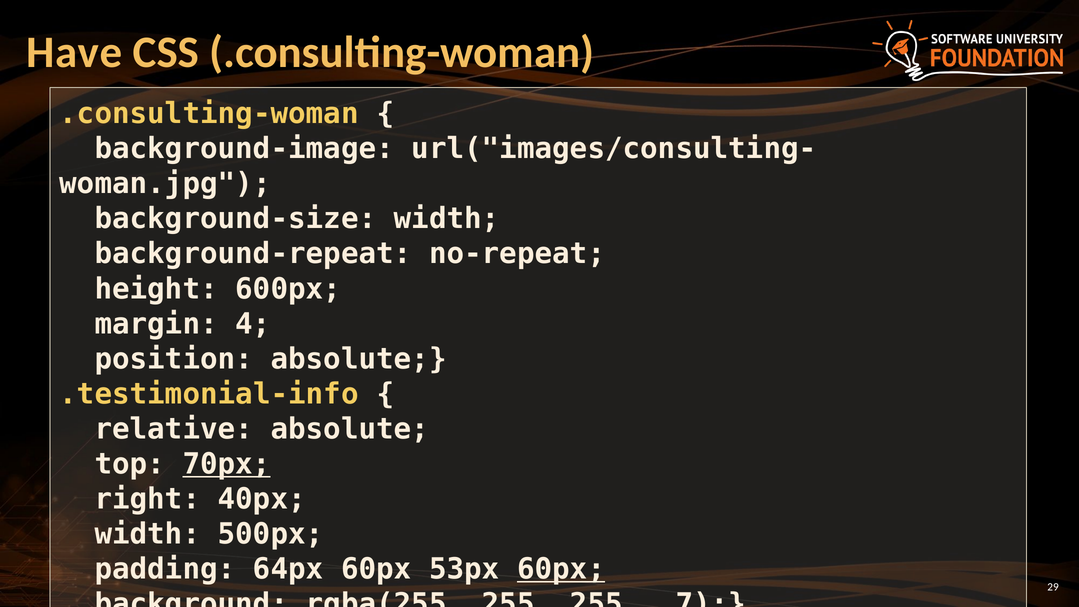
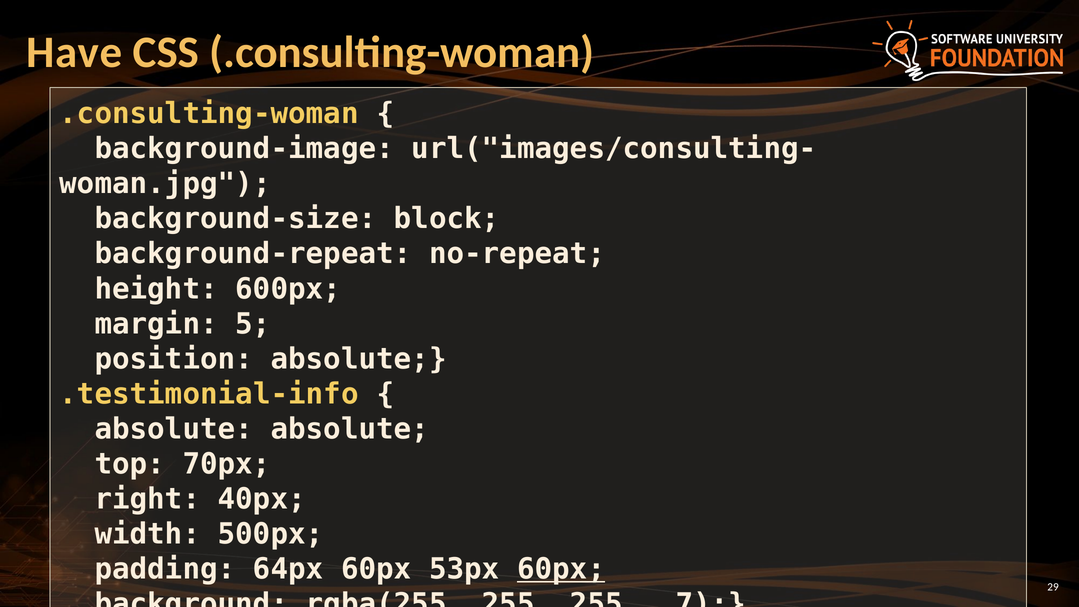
background-size width: width -> block (447, 219)
4: 4 -> 5 (253, 324)
relative: relative -> absolute (174, 429)
70px underline: present -> none (227, 464)
